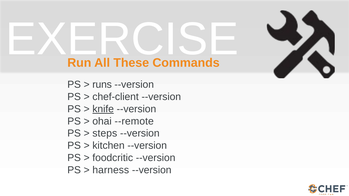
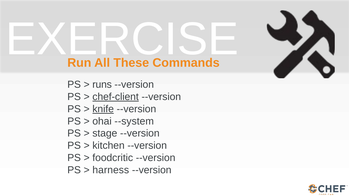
chef-client underline: none -> present (116, 97)
--remote: --remote -> --system (134, 121)
steps: steps -> stage (105, 134)
